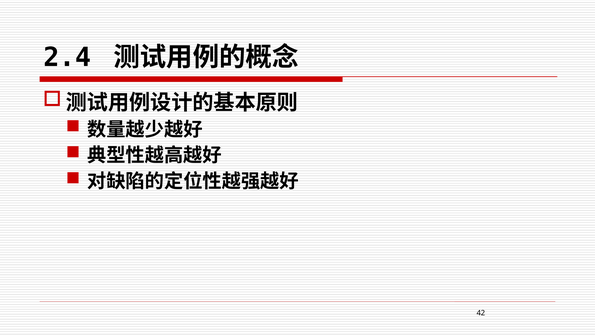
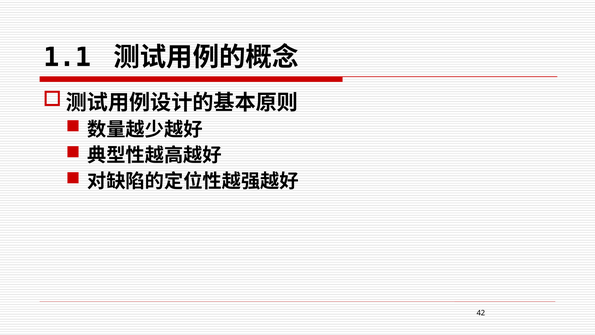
2.4: 2.4 -> 1.1 (67, 57)
